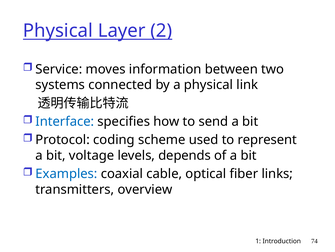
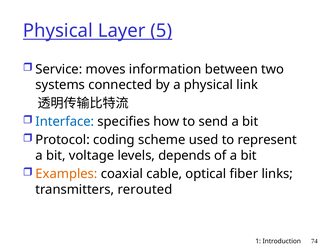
2: 2 -> 5 (161, 31)
Examples colour: blue -> orange (66, 173)
overview: overview -> rerouted (145, 189)
